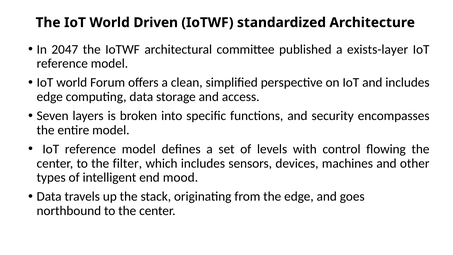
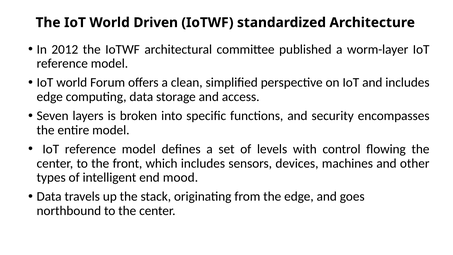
2047: 2047 -> 2012 (65, 49)
exists-layer: exists-layer -> worm-layer (378, 49)
filter: filter -> front (127, 163)
